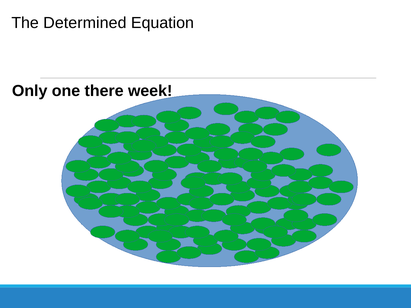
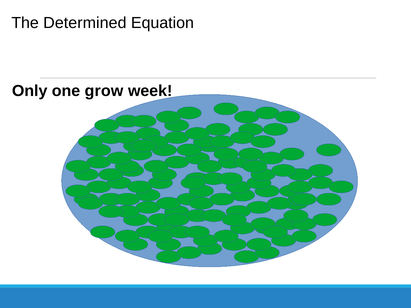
there: there -> grow (104, 91)
